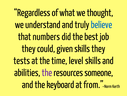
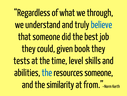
thought: thought -> through (100, 13)
that numbers: numbers -> someone (46, 36)
given skills: skills -> book (82, 48)
the colour: purple -> blue (47, 72)
keyboard: keyboard -> similarity (60, 84)
